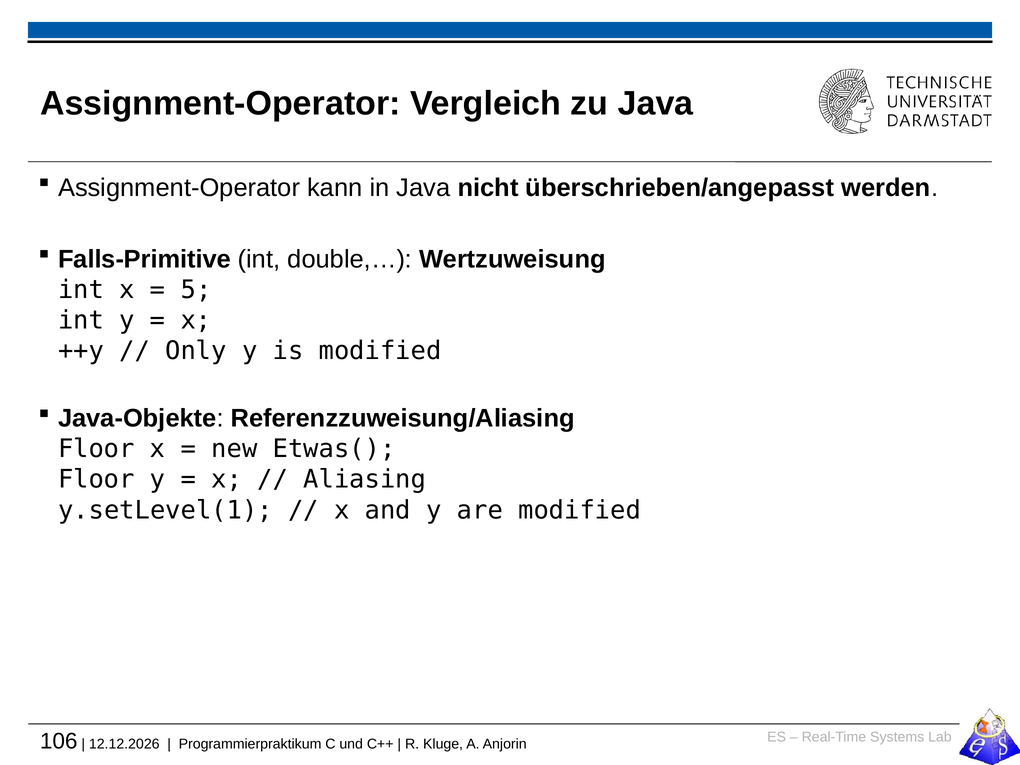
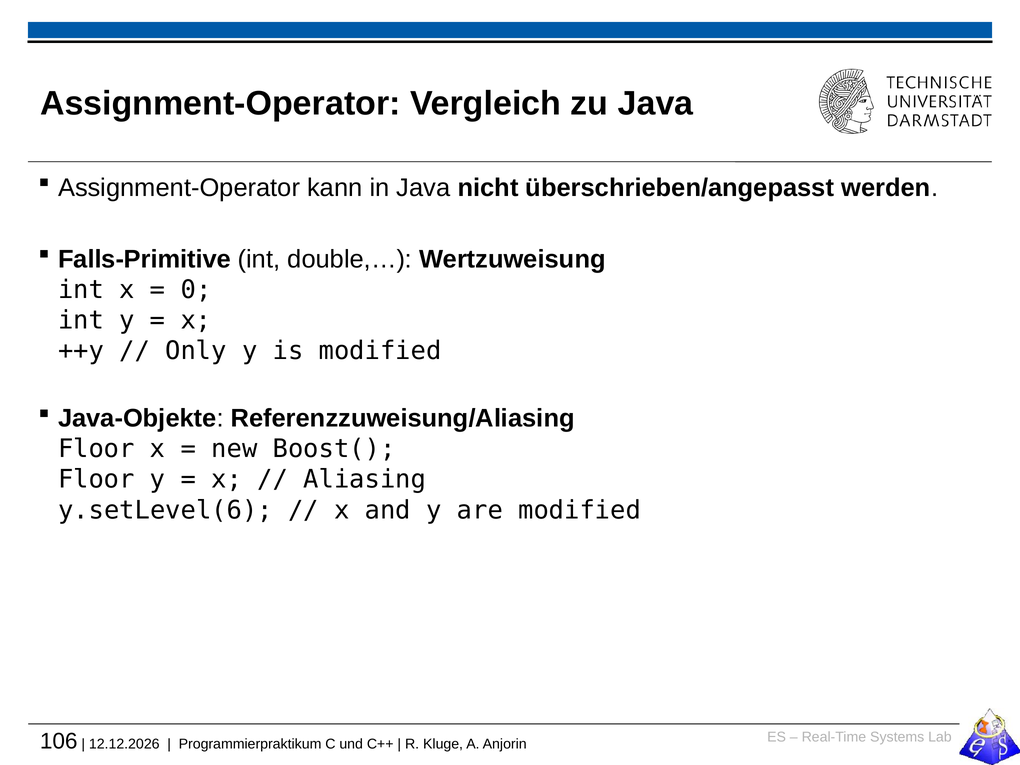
5: 5 -> 0 (196, 290)
Etwas(: Etwas( -> Boost( (334, 449)
y.setLevel(1: y.setLevel(1 -> y.setLevel(6 (165, 510)
